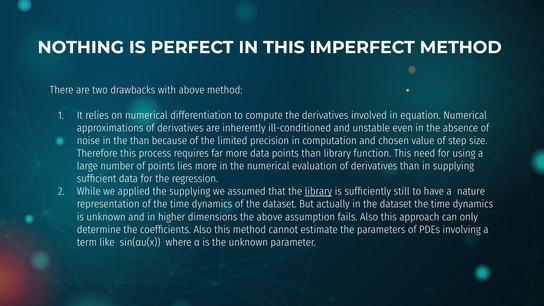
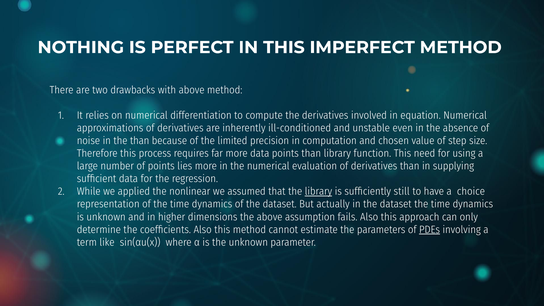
the supplying: supplying -> nonlinear (190, 191)
nature: nature -> choice (471, 191)
PDEs underline: none -> present (430, 230)
